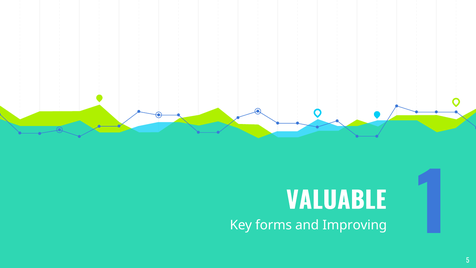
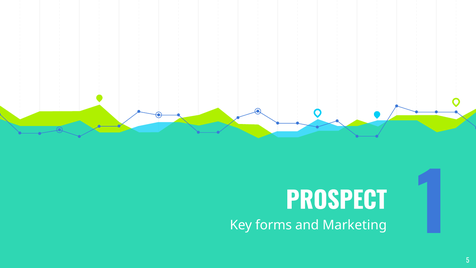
VALUABLE: VALUABLE -> PROSPECT (336, 201)
Improving: Improving -> Marketing (355, 225)
